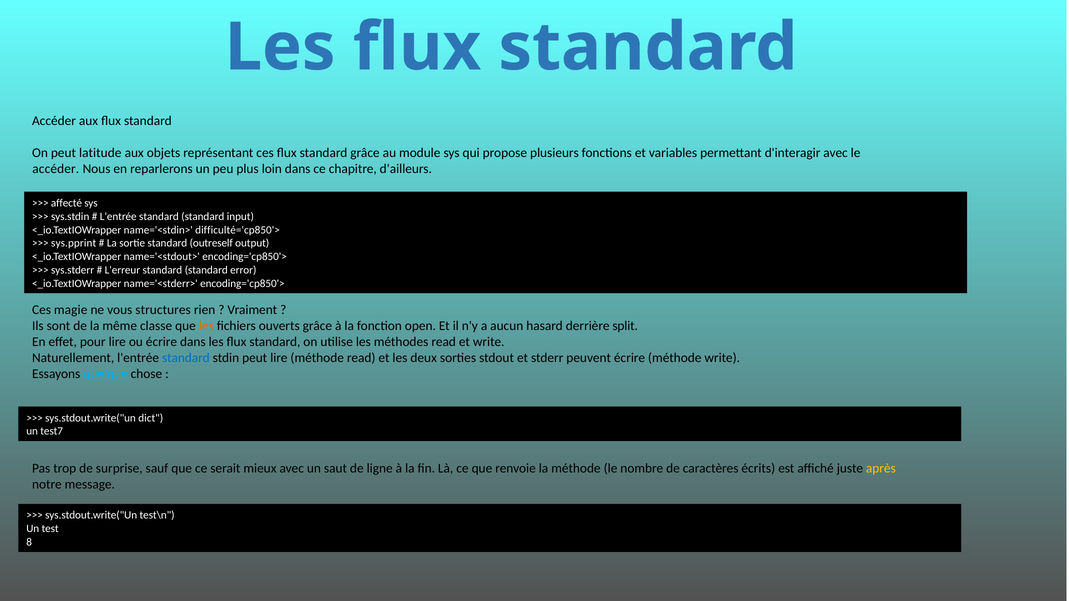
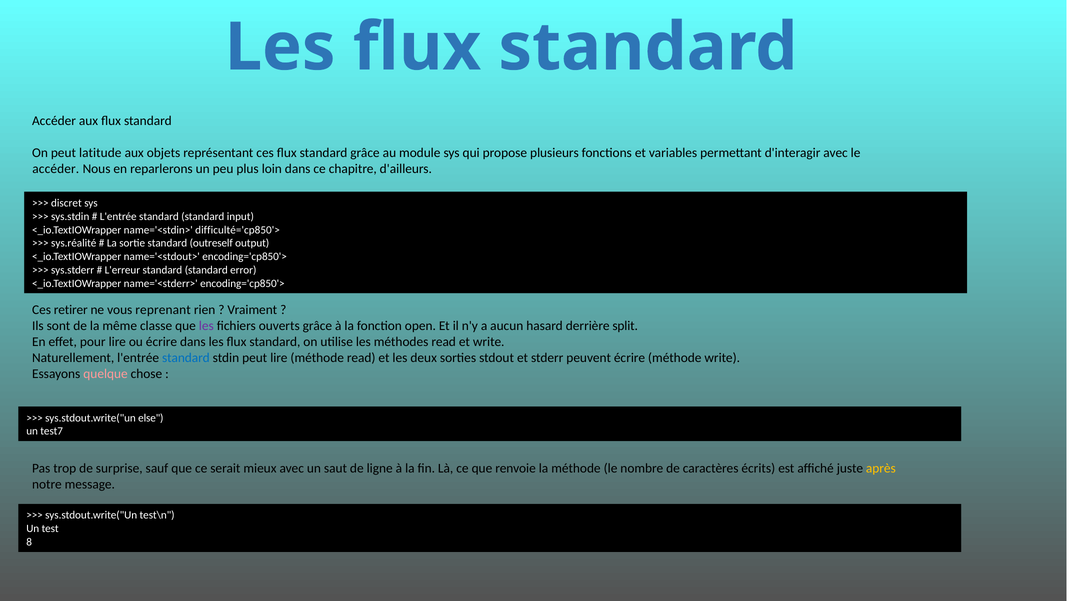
affecté: affecté -> discret (66, 203)
sys.pprint: sys.pprint -> sys.réalité (74, 243)
magie: magie -> retirer (71, 310)
structures: structures -> reprenant (163, 310)
les colour: orange -> purple (206, 326)
quelque colour: light blue -> pink (106, 374)
dict: dict -> else (151, 418)
